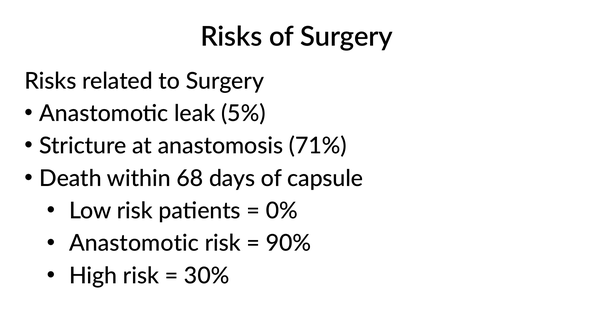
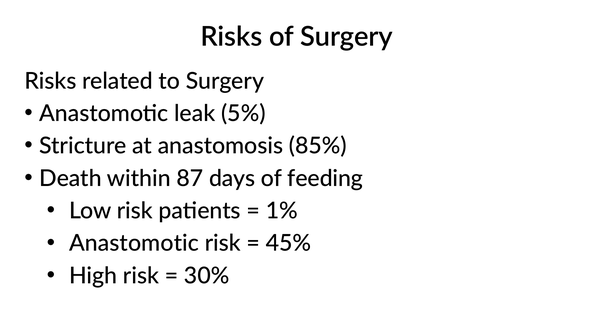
71%: 71% -> 85% (318, 146)
68: 68 -> 87 (190, 178)
capsule: capsule -> feeding (325, 178)
0%: 0% -> 1% (282, 211)
90%: 90% -> 45% (288, 243)
